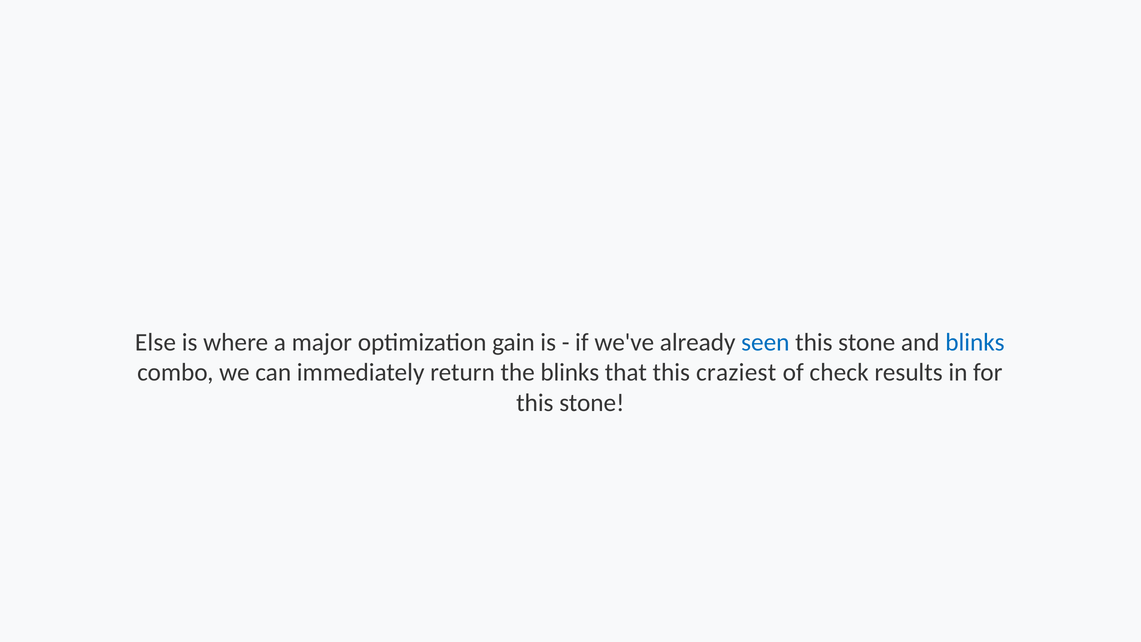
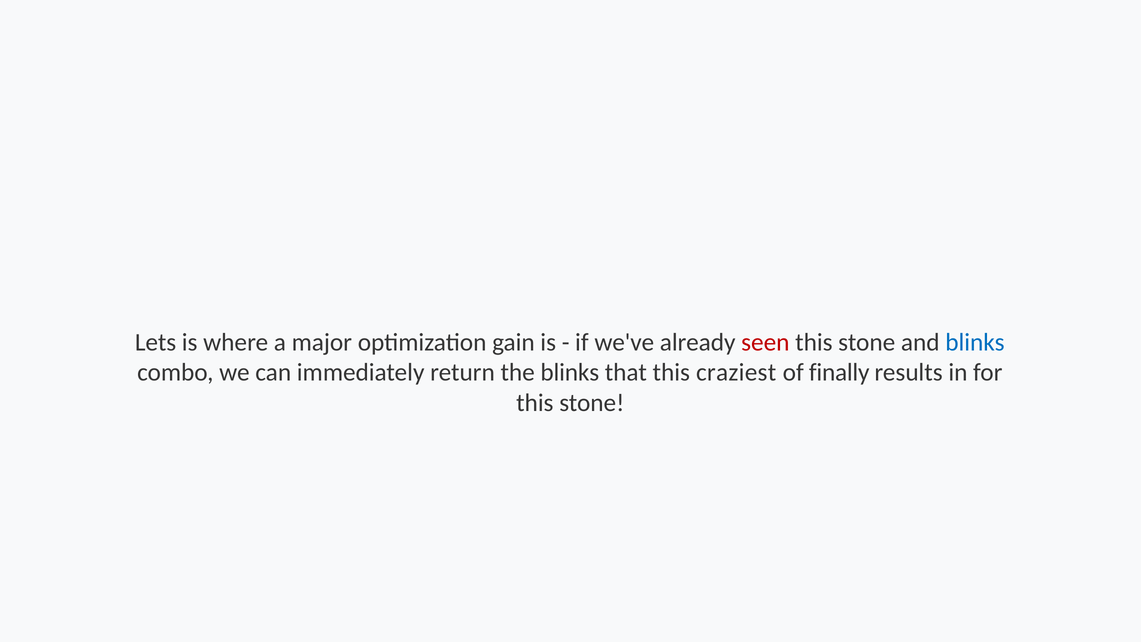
Else: Else -> Lets (156, 342)
seen colour: blue -> red (765, 342)
check: check -> finally (839, 373)
